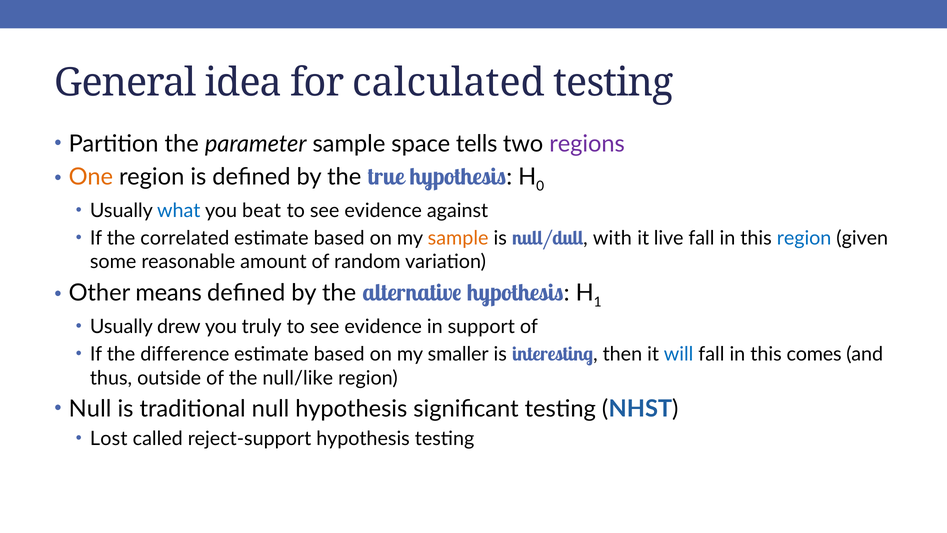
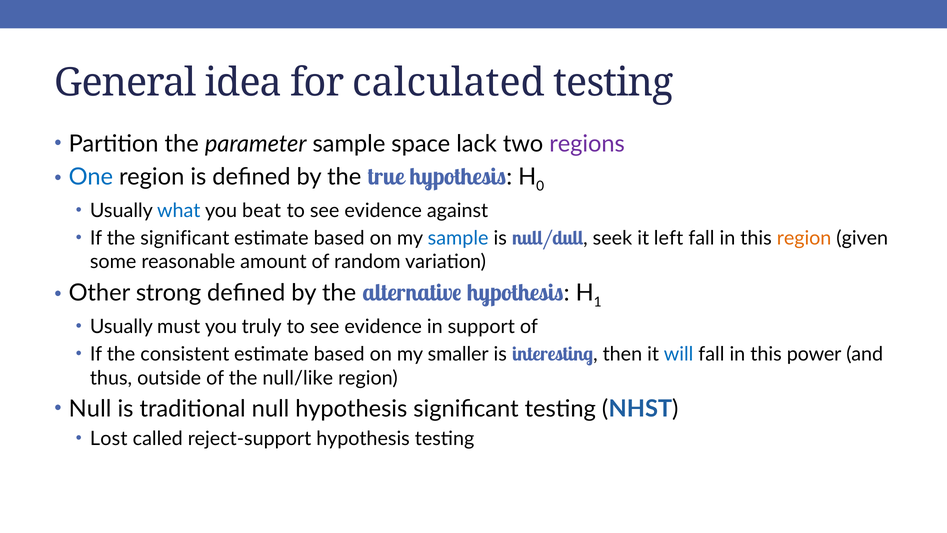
tells: tells -> lack (477, 144)
One colour: orange -> blue (91, 177)
the correlated: correlated -> significant (185, 238)
sample colour: orange -> blue (458, 238)
with: with -> seek (612, 238)
live: live -> left (669, 238)
region colour: blue -> orange (804, 238)
means: means -> strong (169, 293)
drew: drew -> must (179, 326)
difference: difference -> consistent (185, 354)
comes: comes -> power (814, 354)
